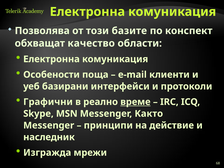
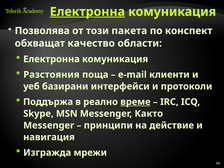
Електронна underline: none -> present (87, 12)
базите: базите -> пакета (129, 31)
Особености: Особености -> Разстояния (51, 75)
Графични: Графични -> Поддържа (48, 102)
наследник: наследник -> навигация (49, 137)
